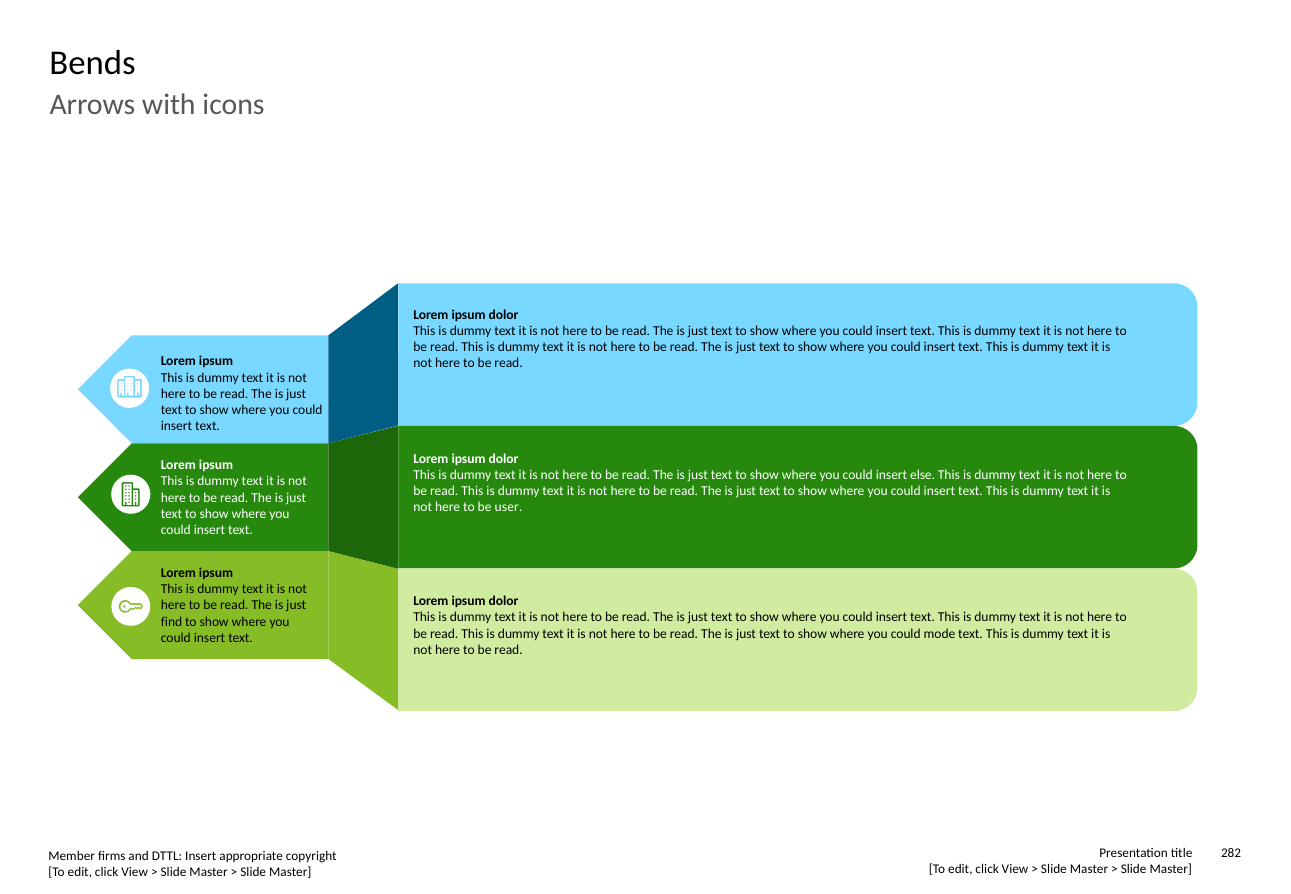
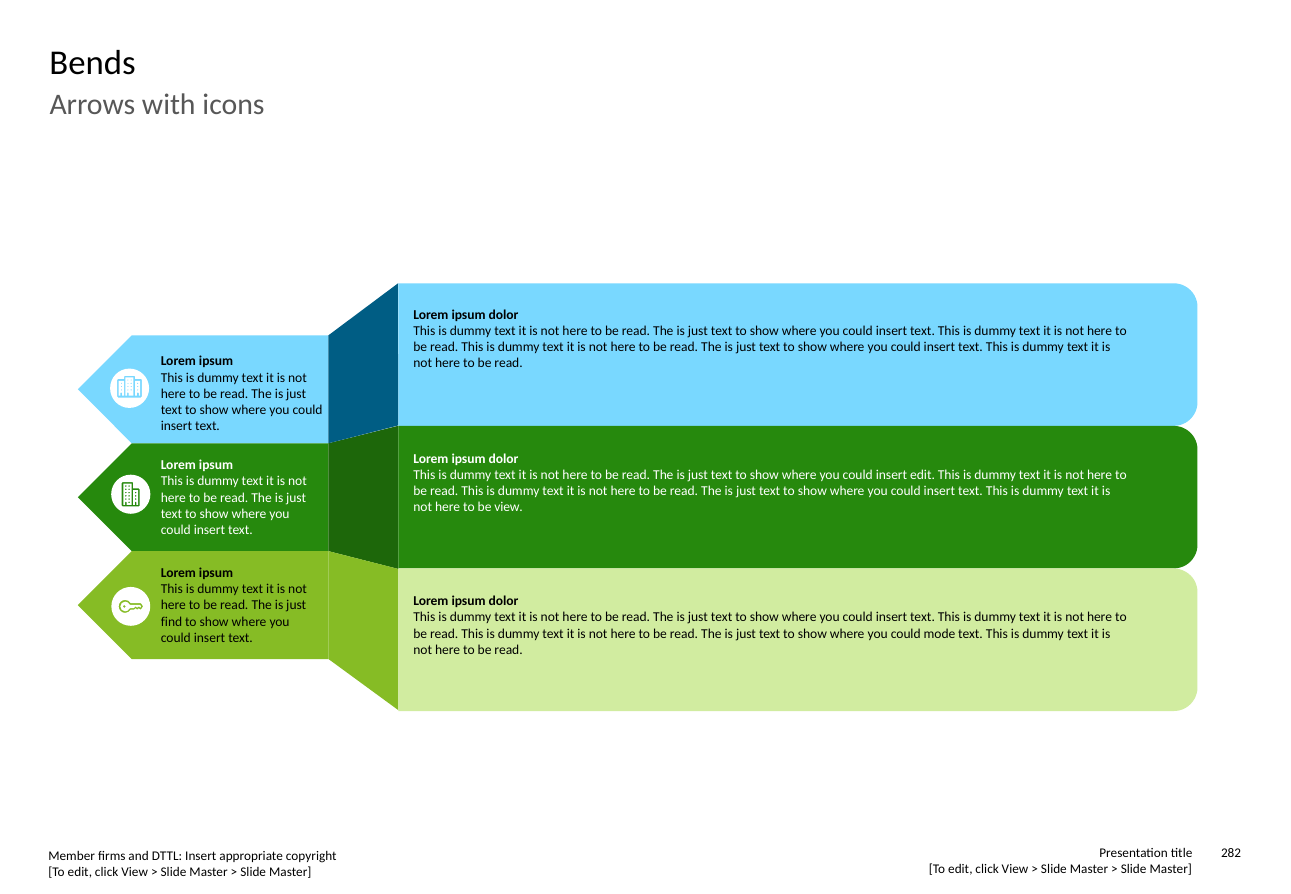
insert else: else -> edit (923, 475)
be user: user -> view (509, 507)
